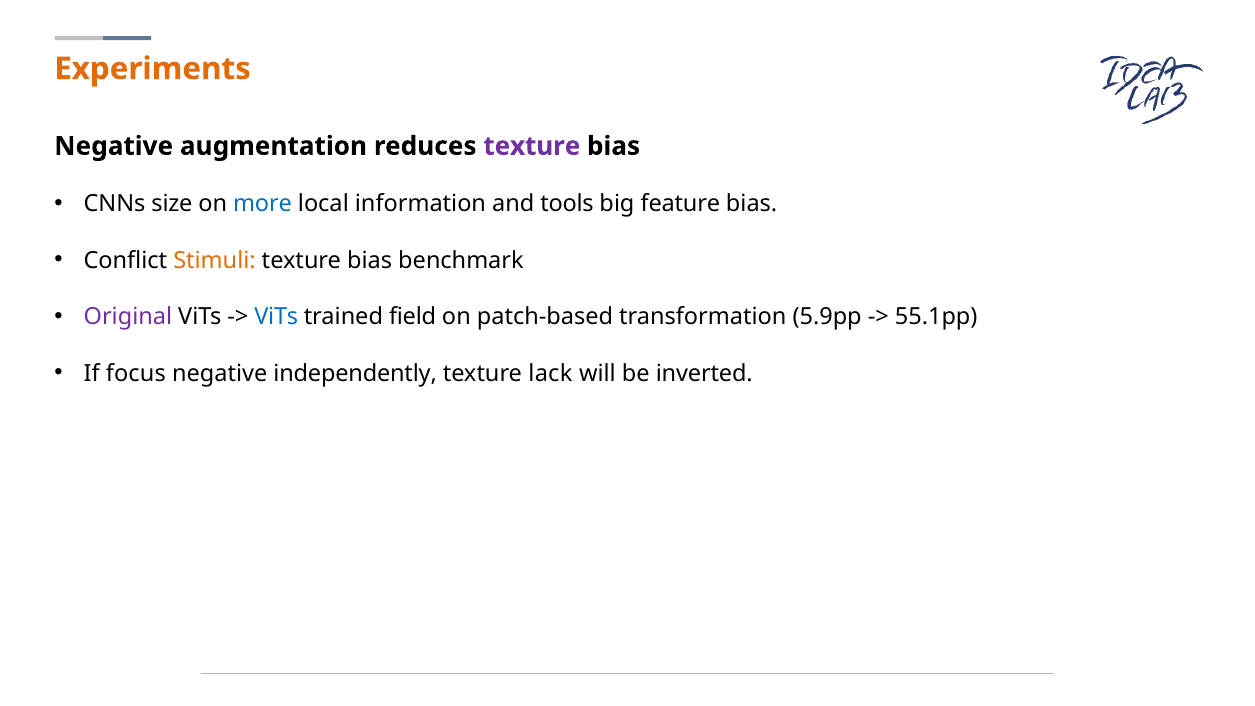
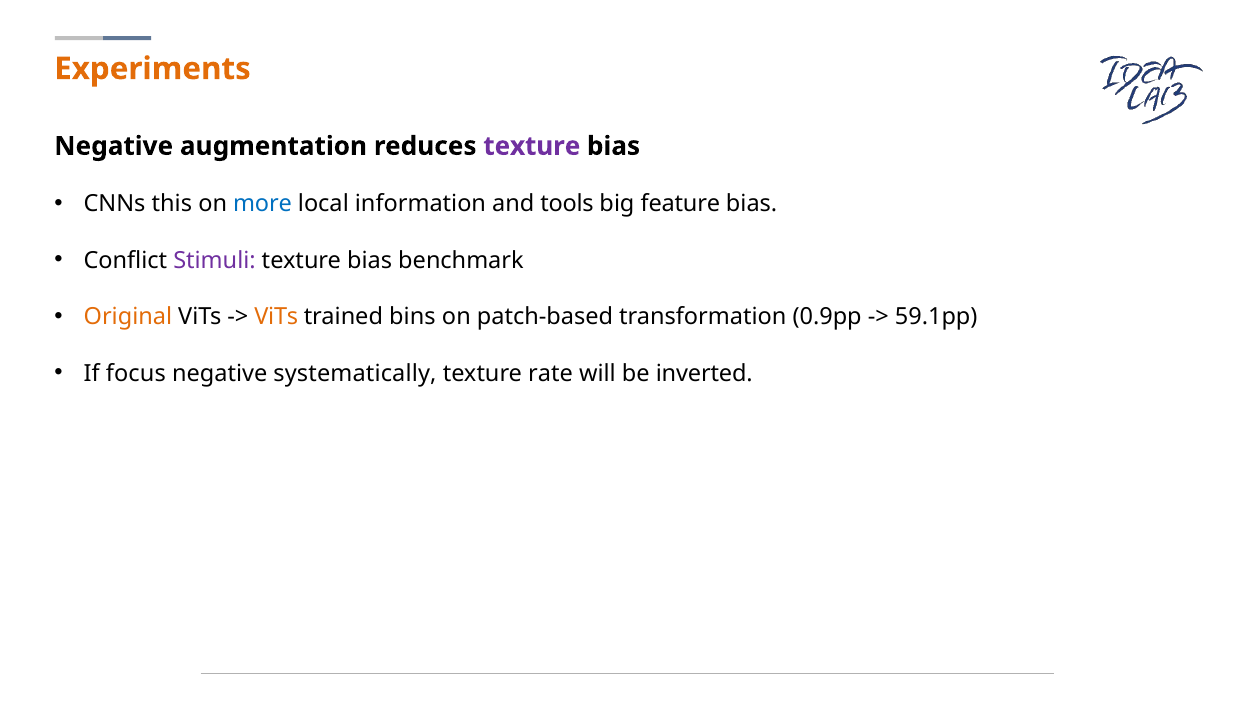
size: size -> this (172, 204)
Stimuli colour: orange -> purple (214, 260)
Original colour: purple -> orange (128, 317)
ViTs colour: blue -> orange (276, 317)
field: field -> bins (412, 317)
5.9pp: 5.9pp -> 0.9pp (827, 317)
55.1pp: 55.1pp -> 59.1pp (936, 317)
independently: independently -> systematically (355, 373)
lack: lack -> rate (550, 373)
